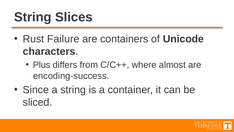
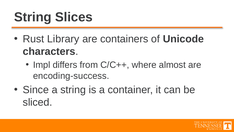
Failure: Failure -> Library (63, 39)
Plus: Plus -> Impl (42, 65)
